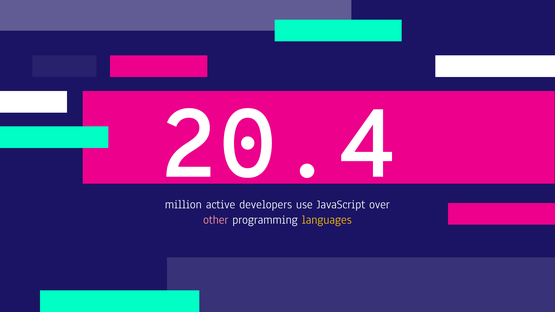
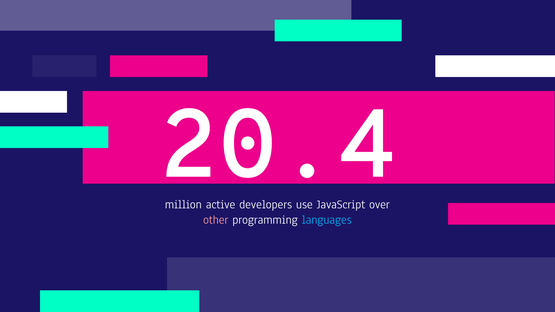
languages colour: yellow -> light blue (327, 220)
